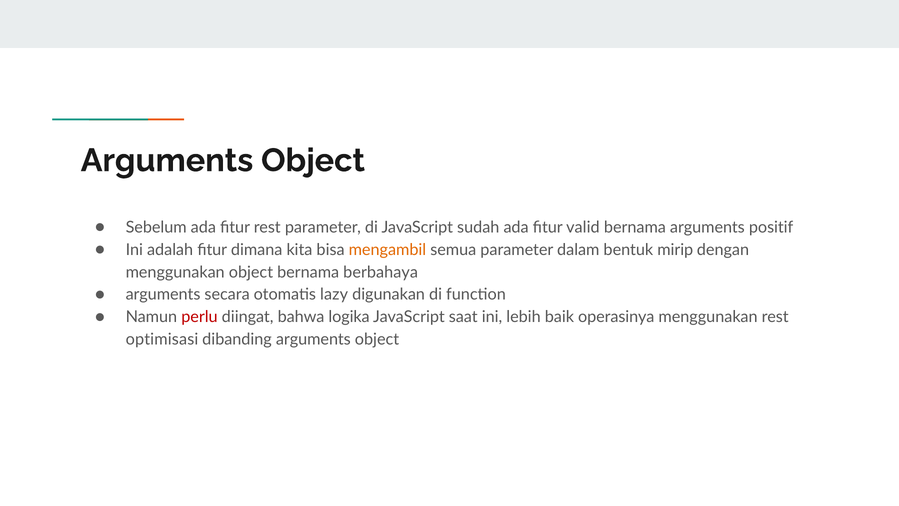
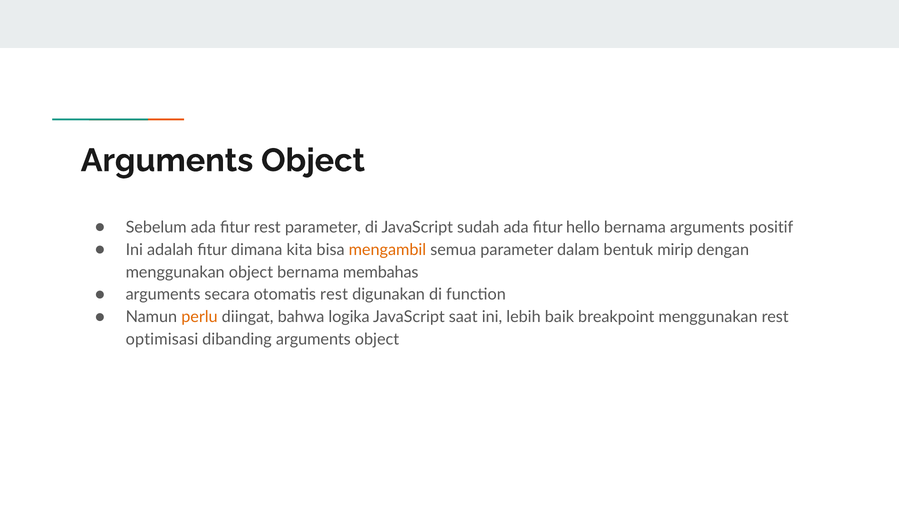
valid: valid -> hello (583, 227)
berbahaya: berbahaya -> membahas (381, 272)
otomatis lazy: lazy -> rest (334, 294)
perlu colour: red -> orange (199, 317)
operasinya: operasinya -> breakpoint (616, 317)
